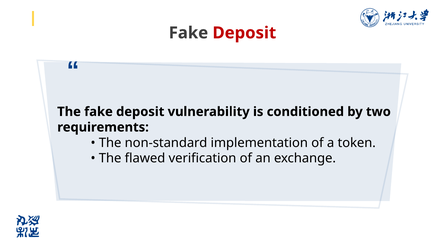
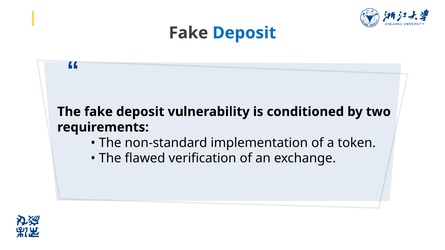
Deposit colour: red -> blue (244, 33)
